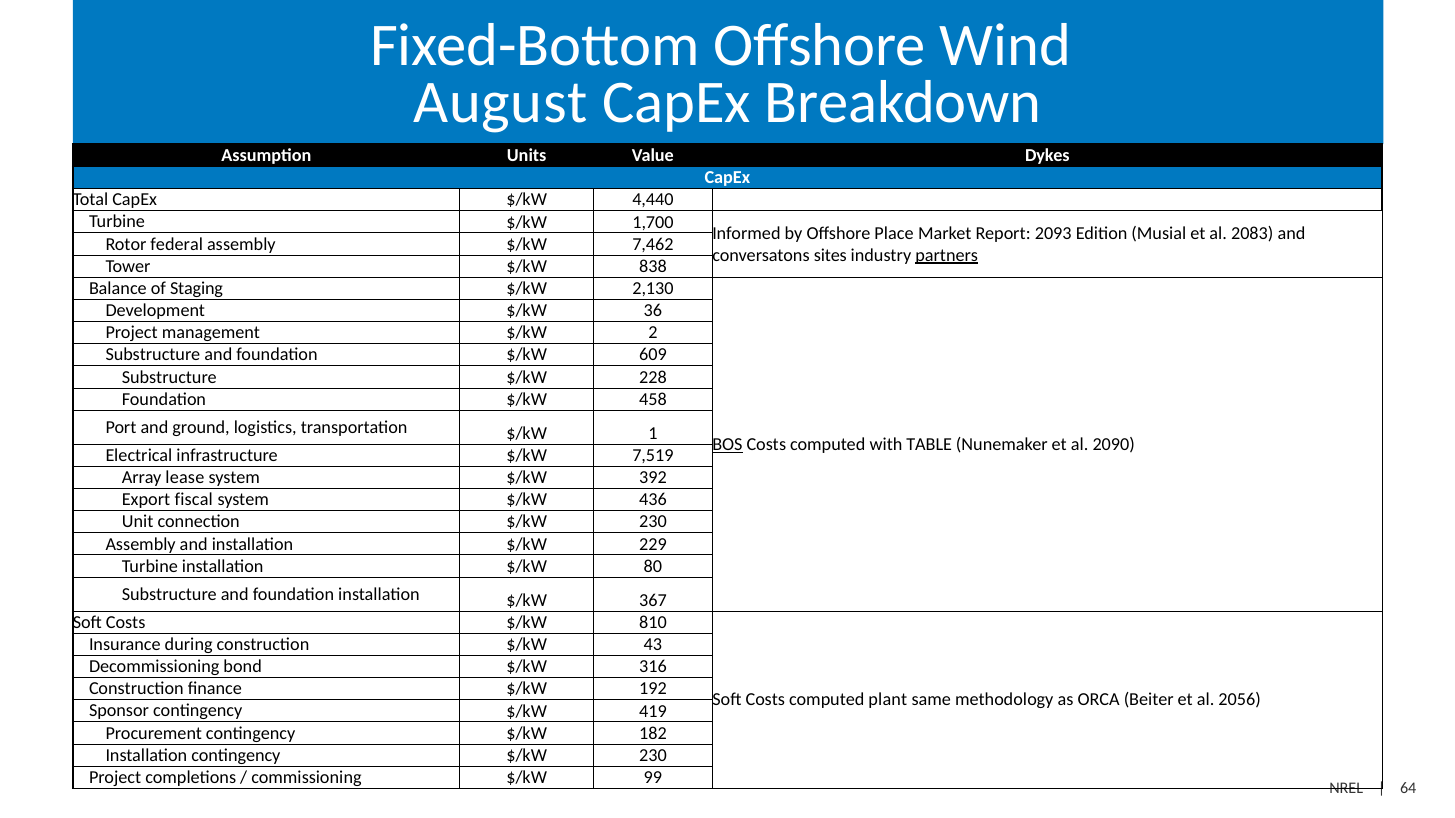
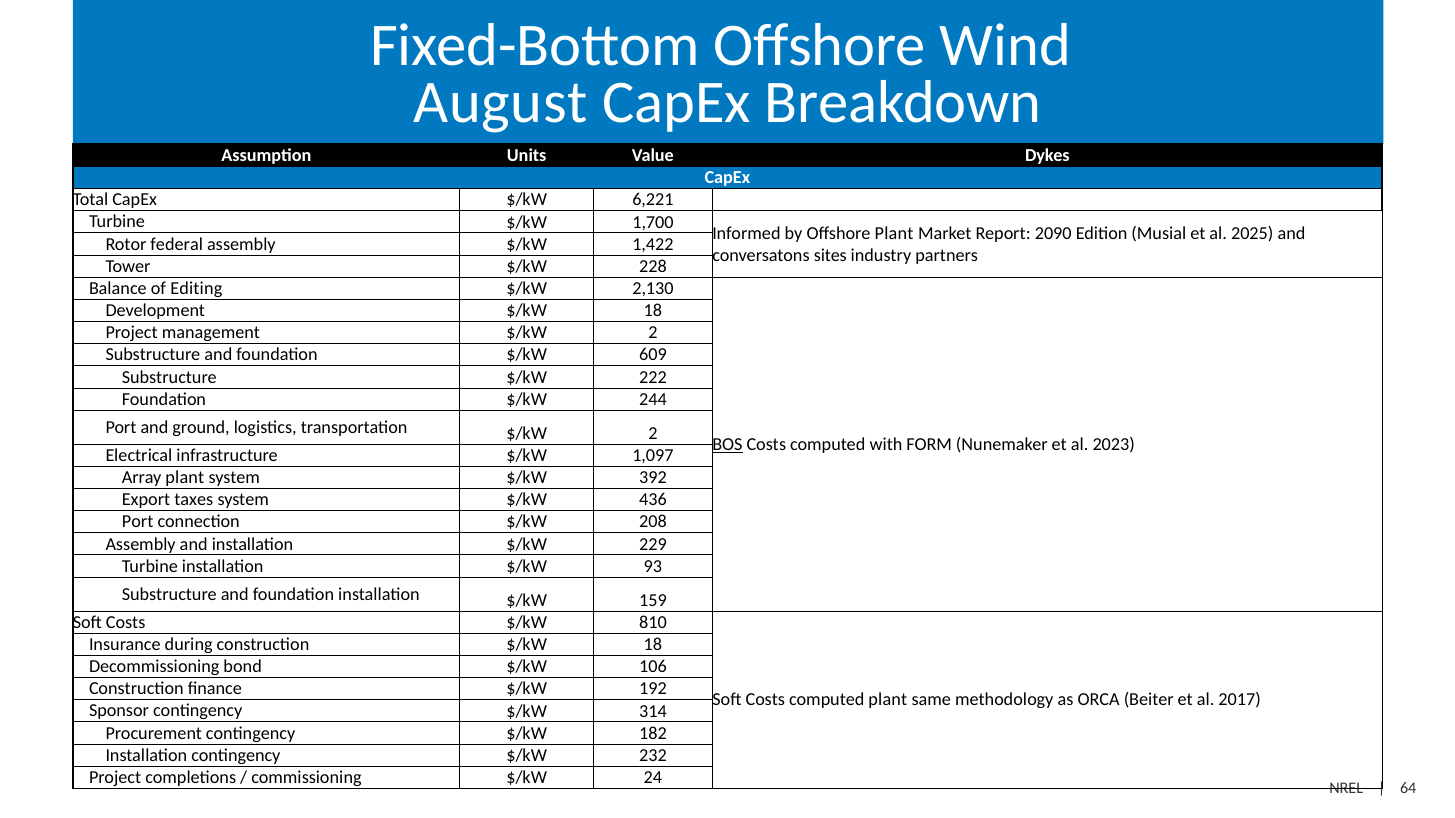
4,440: 4,440 -> 6,221 (653, 200)
Offshore Place: Place -> Plant (894, 233)
2093: 2093 -> 2090 (1053, 233)
2083: 2083 -> 2025 (1252, 233)
7,462: 7,462 -> 1,422 (653, 244)
partners underline: present -> none (947, 255)
838: 838 -> 228 (653, 266)
Staging: Staging -> Editing (196, 289)
Development $/kW 36: 36 -> 18 (653, 311)
228: 228 -> 222 (653, 377)
458: 458 -> 244 (653, 399)
transportation $/kW 1: 1 -> 2 (653, 434)
TABLE: TABLE -> FORM (929, 445)
2090: 2090 -> 2023 (1114, 445)
7,519: 7,519 -> 1,097 (653, 456)
Array lease: lease -> plant (185, 478)
fiscal: fiscal -> taxes (194, 500)
Unit: Unit -> Port (138, 522)
connection $/kW 230: 230 -> 208 (653, 522)
80: 80 -> 93 (653, 567)
367: 367 -> 159 (653, 601)
construction $/kW 43: 43 -> 18 (653, 645)
316: 316 -> 106 (653, 667)
2056: 2056 -> 2017 (1240, 700)
419: 419 -> 314 (653, 711)
contingency $/kW 230: 230 -> 232 (653, 756)
99: 99 -> 24 (653, 778)
